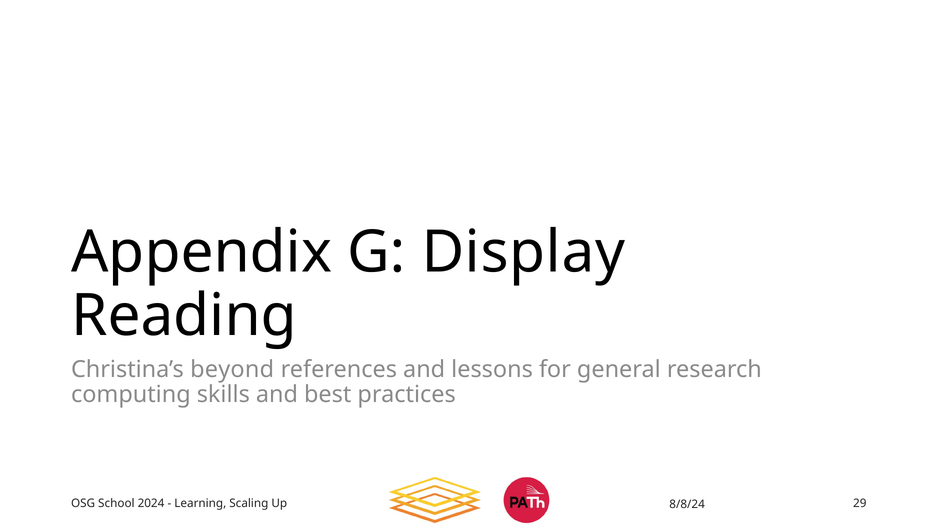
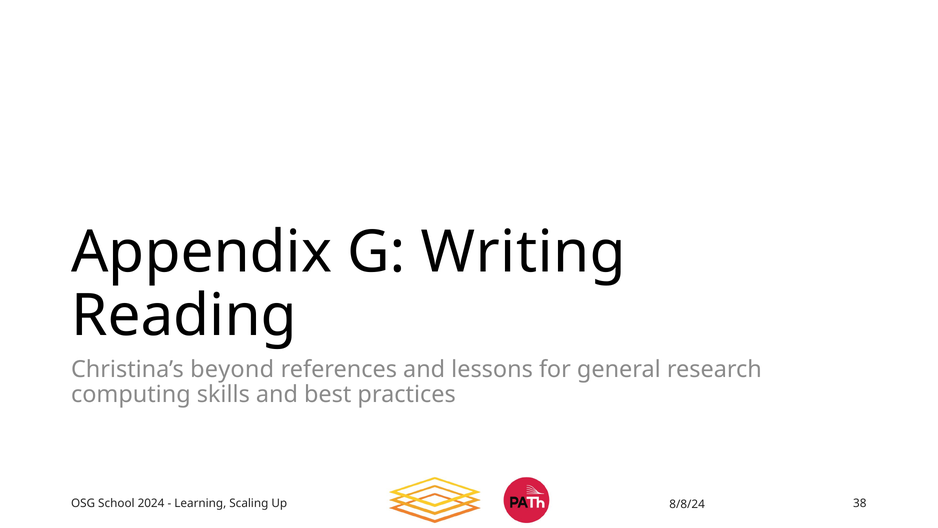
Display: Display -> Writing (523, 252)
29: 29 -> 38 (860, 503)
